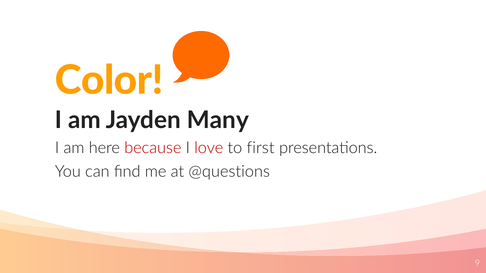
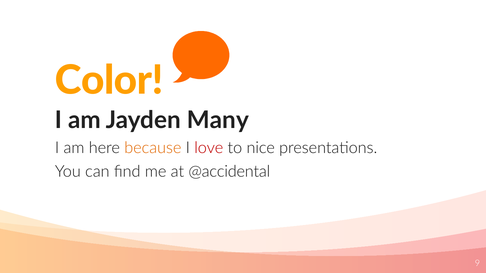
because colour: red -> orange (153, 148)
first: first -> nice (261, 148)
@questions: @questions -> @accidental (229, 172)
